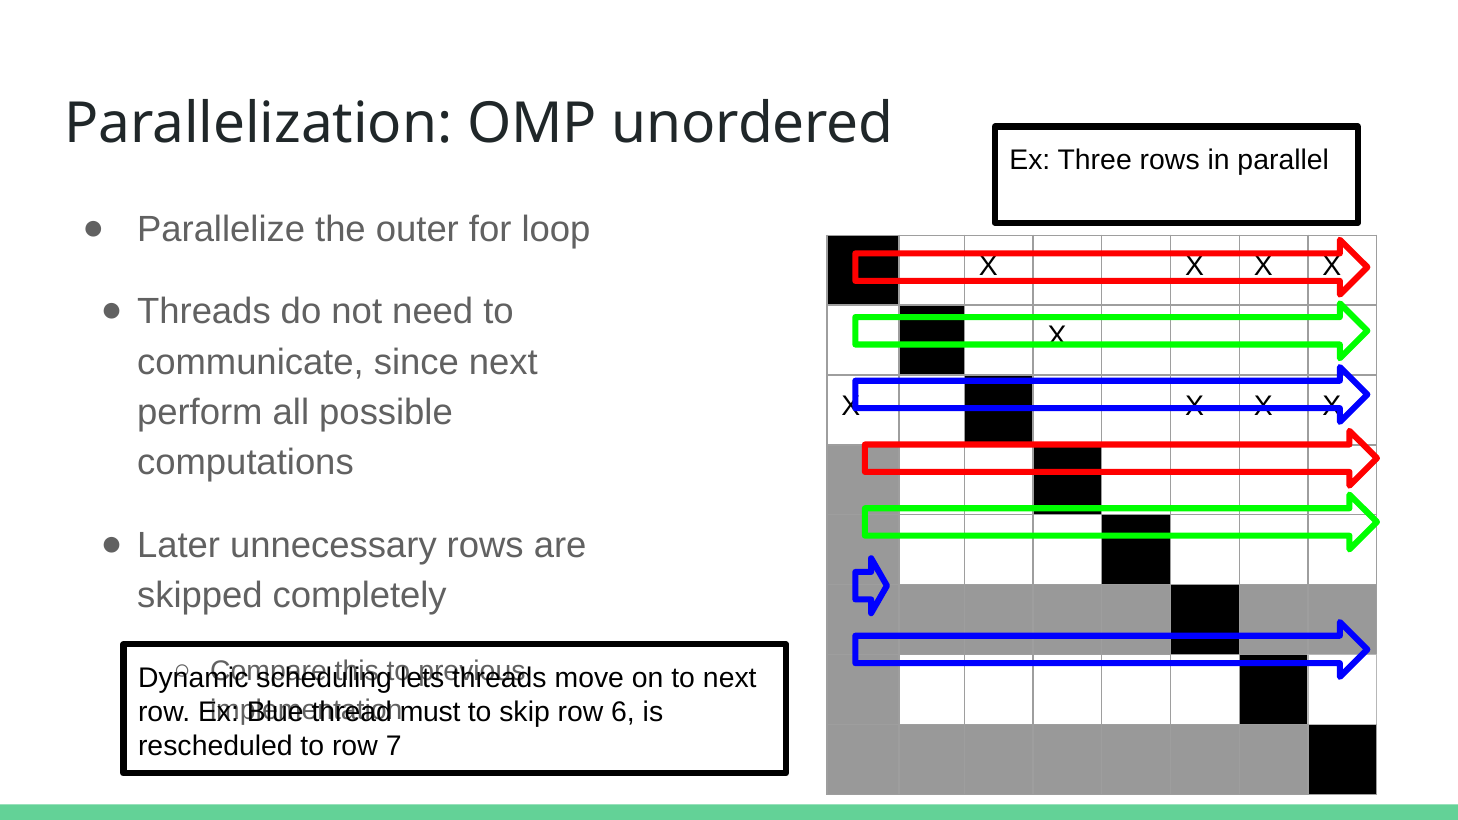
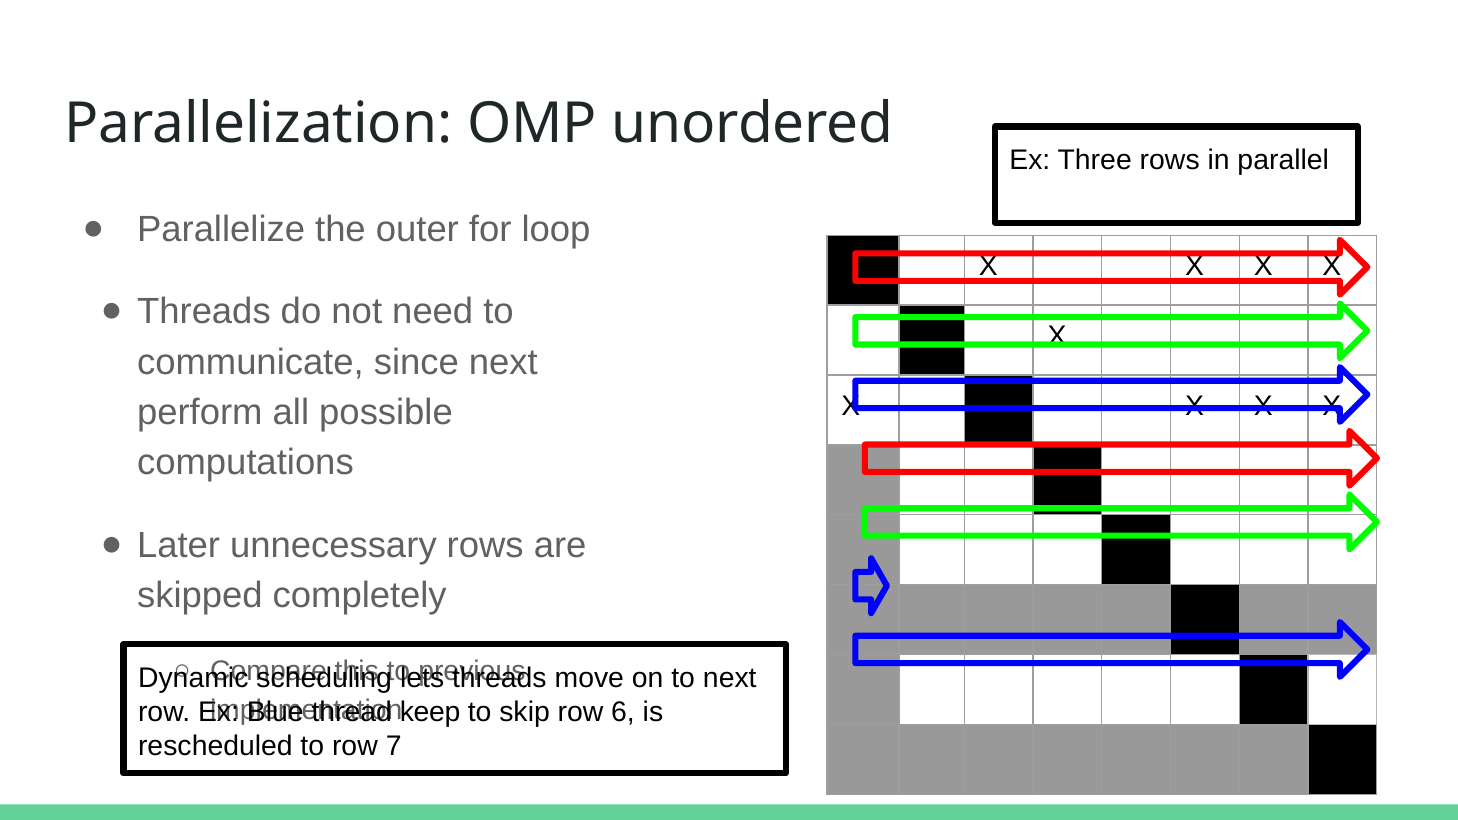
must: must -> keep (430, 712)
